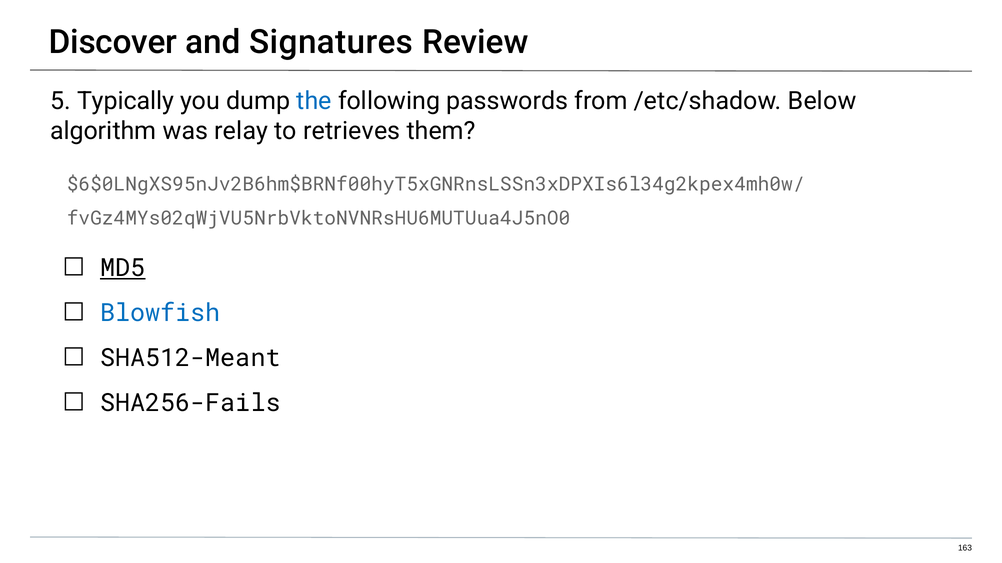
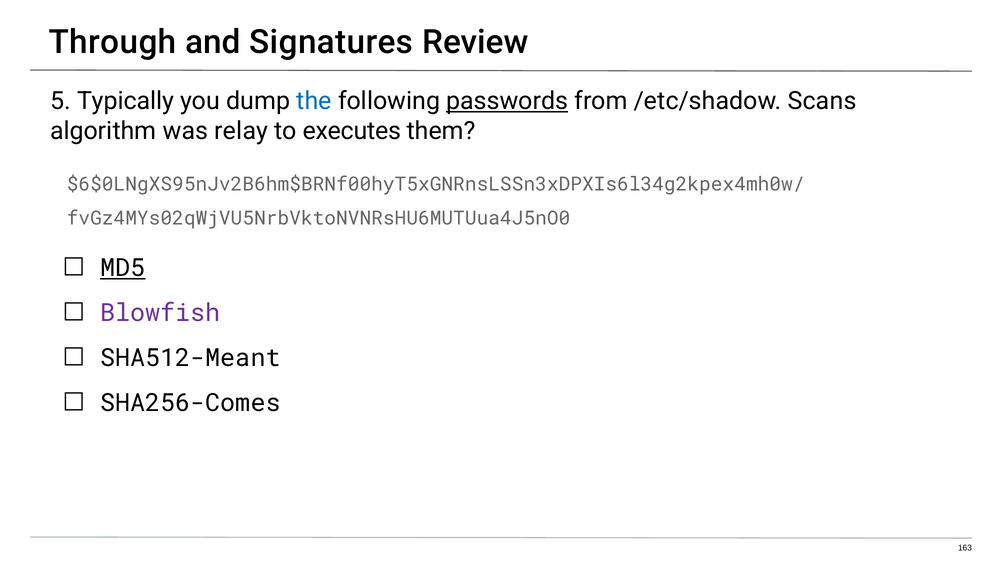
Discover: Discover -> Through (113, 42)
passwords underline: none -> present (507, 101)
Below: Below -> Scans (822, 101)
retrieves: retrieves -> executes (352, 131)
Blowfish colour: blue -> purple (160, 313)
SHA256-Fails: SHA256-Fails -> SHA256-Comes (190, 404)
